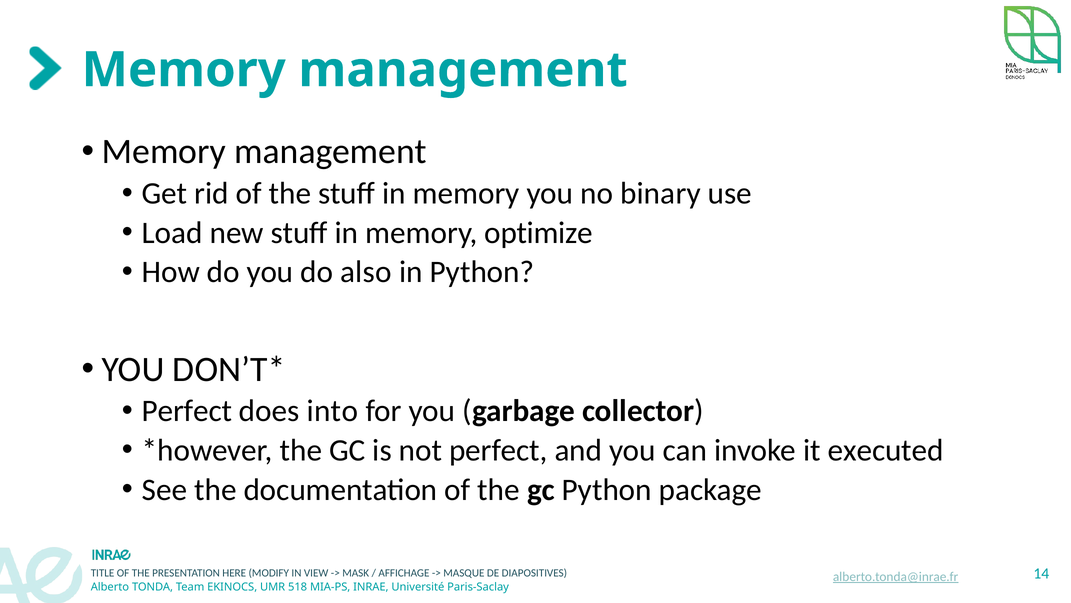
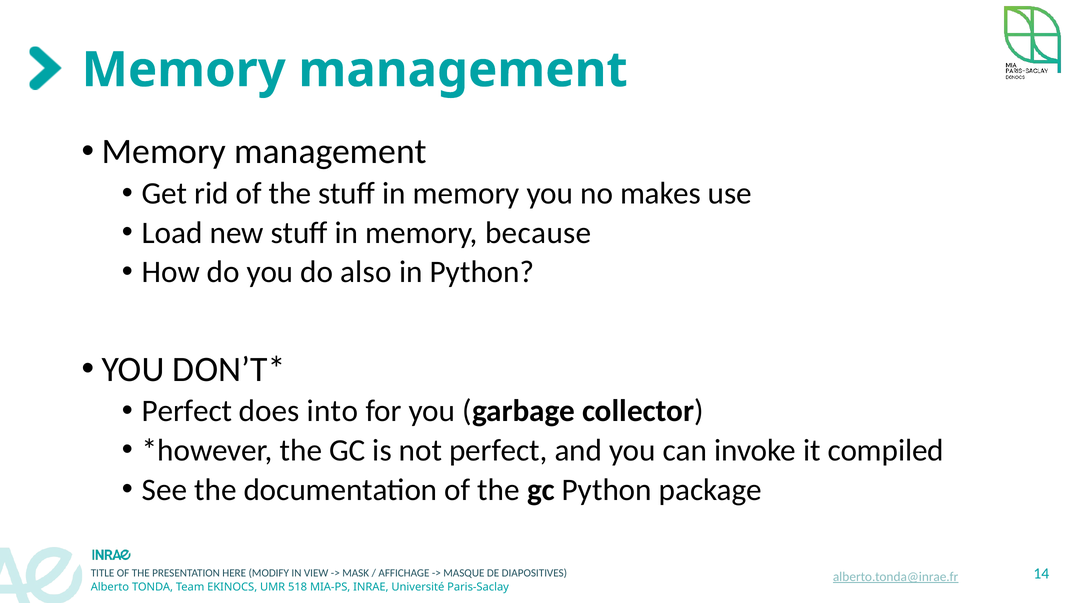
binary: binary -> makes (661, 193)
optimize: optimize -> because (538, 233)
executed: executed -> compiled (886, 450)
